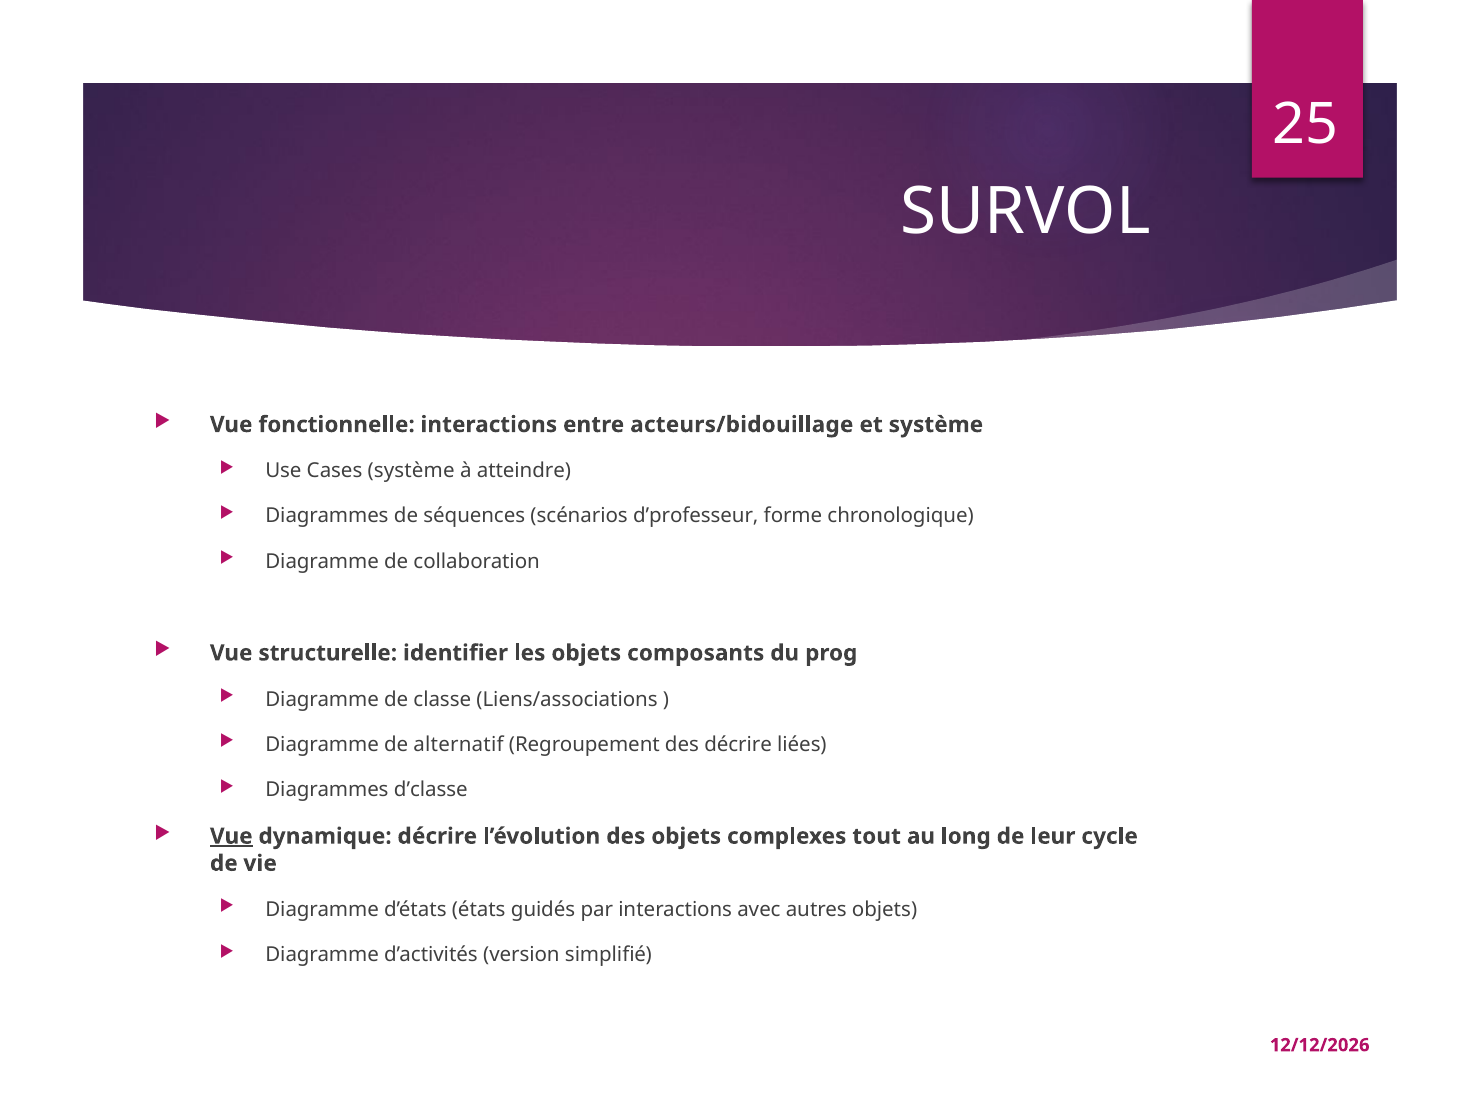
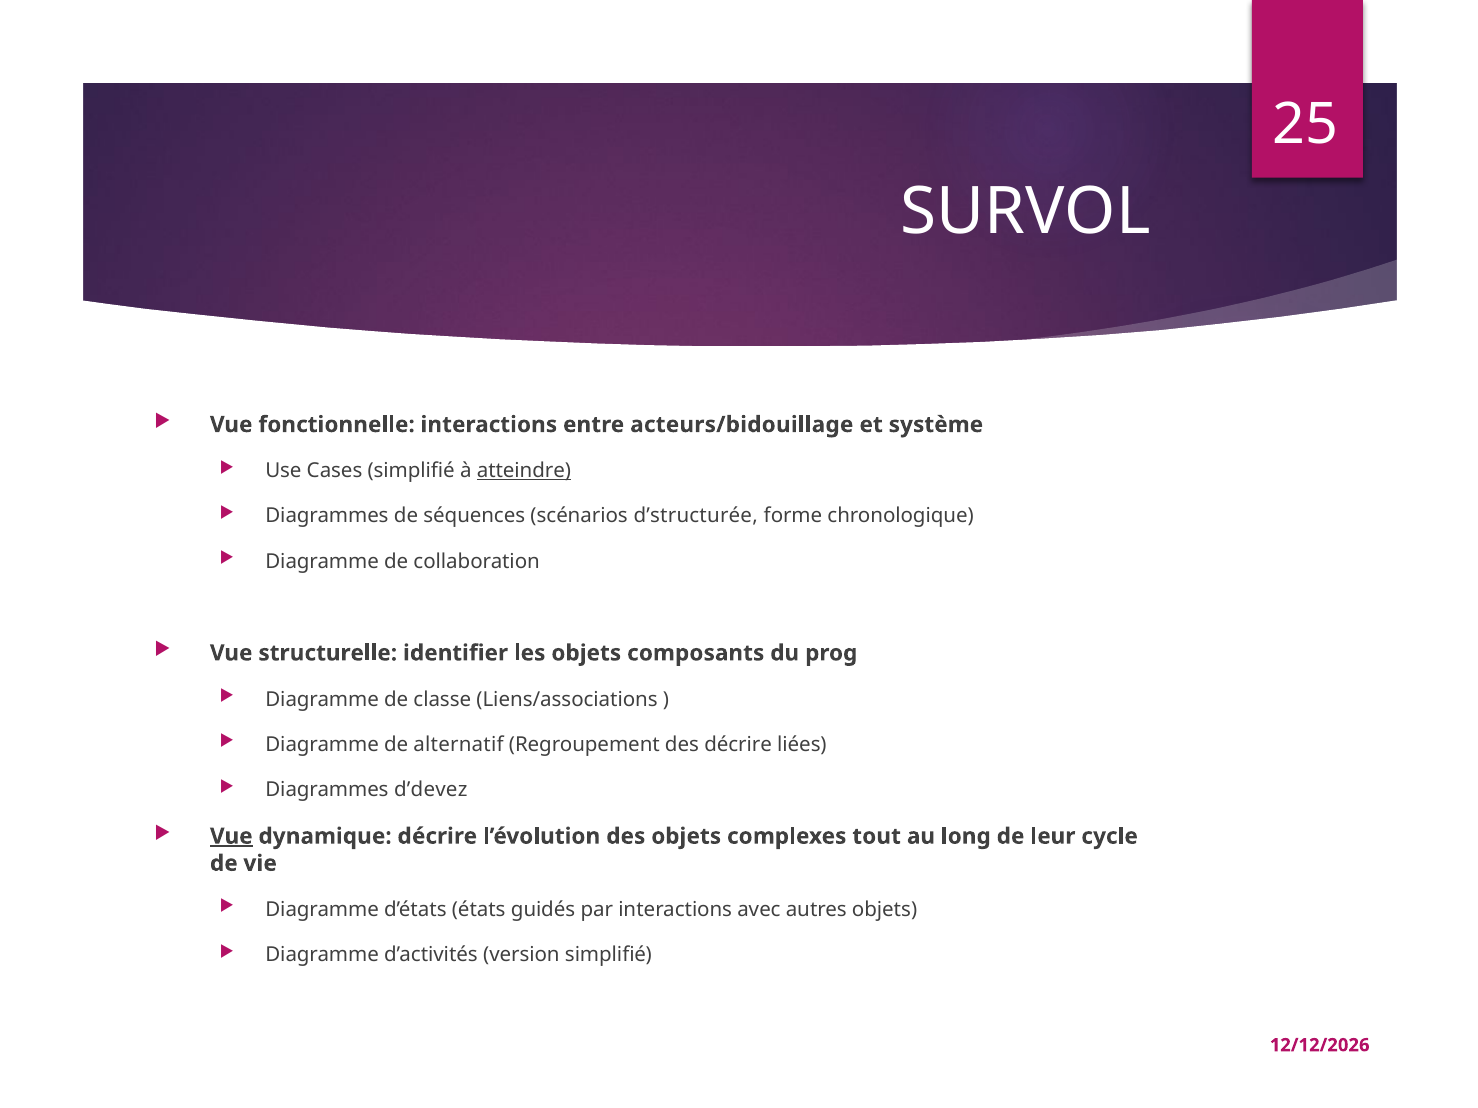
Cases système: système -> simplifié (411, 471)
atteindre underline: none -> present (524, 471)
d’professeur: d’professeur -> d’structurée (696, 516)
d’classe: d’classe -> d’devez (431, 790)
